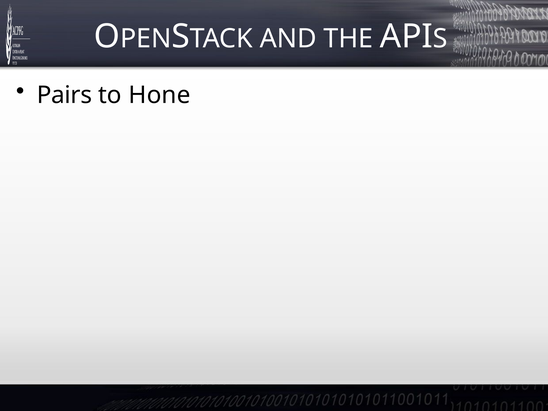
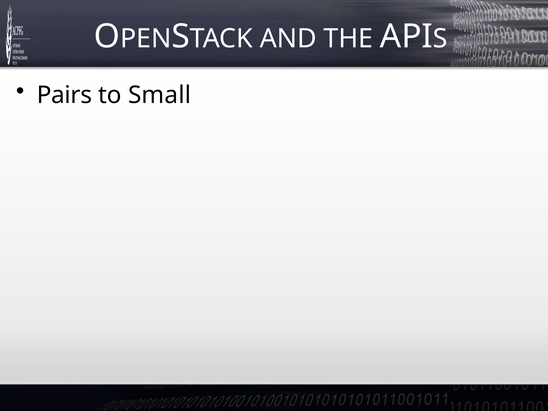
Hone: Hone -> Small (160, 95)
